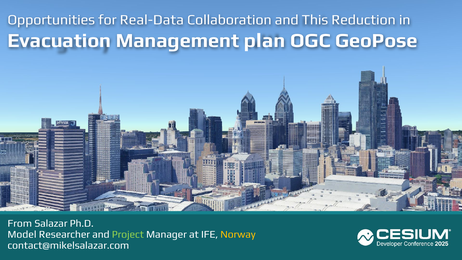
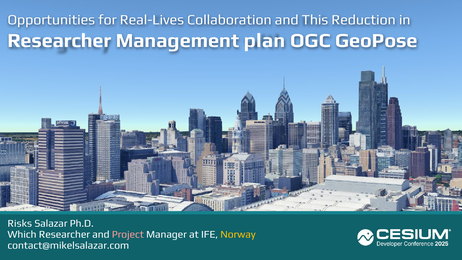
Real-Data: Real-Data -> Real-Lives (152, 20)
Evacuation: Evacuation -> Researcher (59, 40)
From: From -> Risks (20, 223)
Model: Model -> Which (22, 234)
Project colour: light green -> pink (128, 234)
